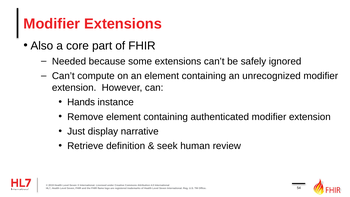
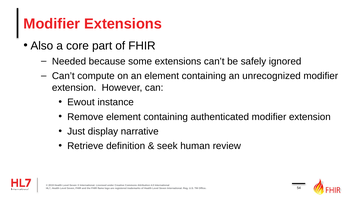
Hands: Hands -> Ewout (81, 102)
